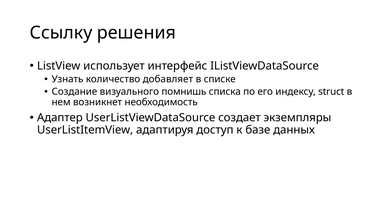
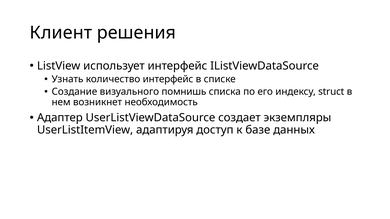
Ссылку: Ссылку -> Клиент (61, 33)
количество добавляет: добавляет -> интерфейс (168, 79)
